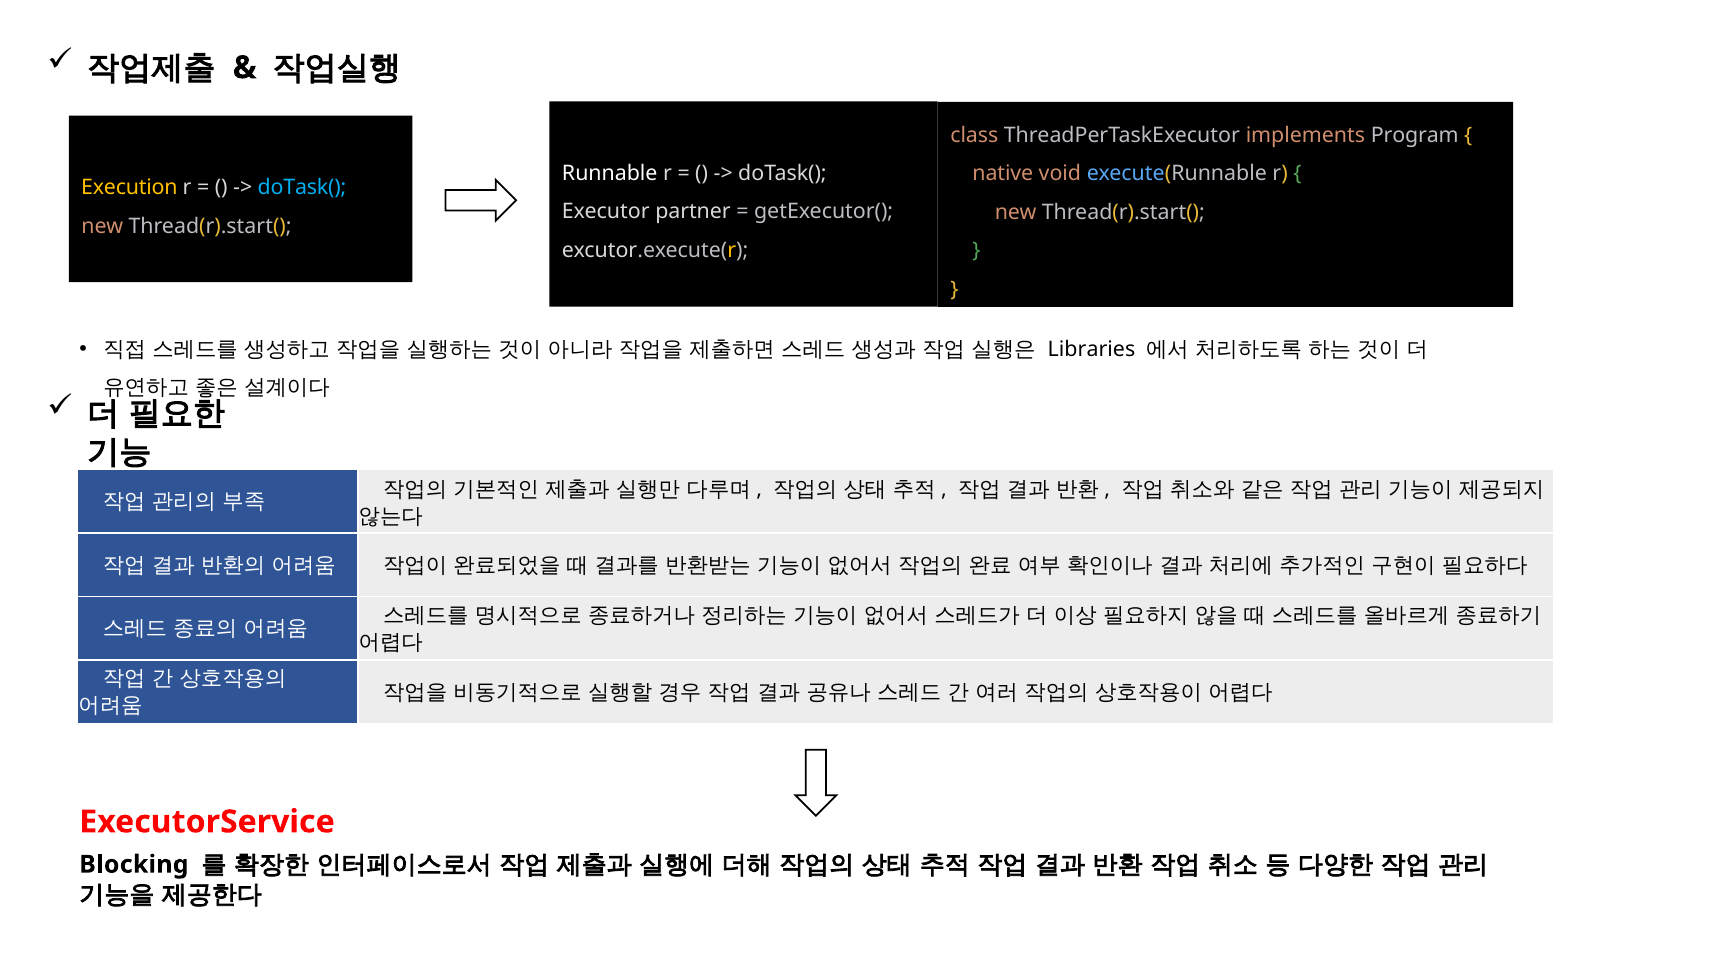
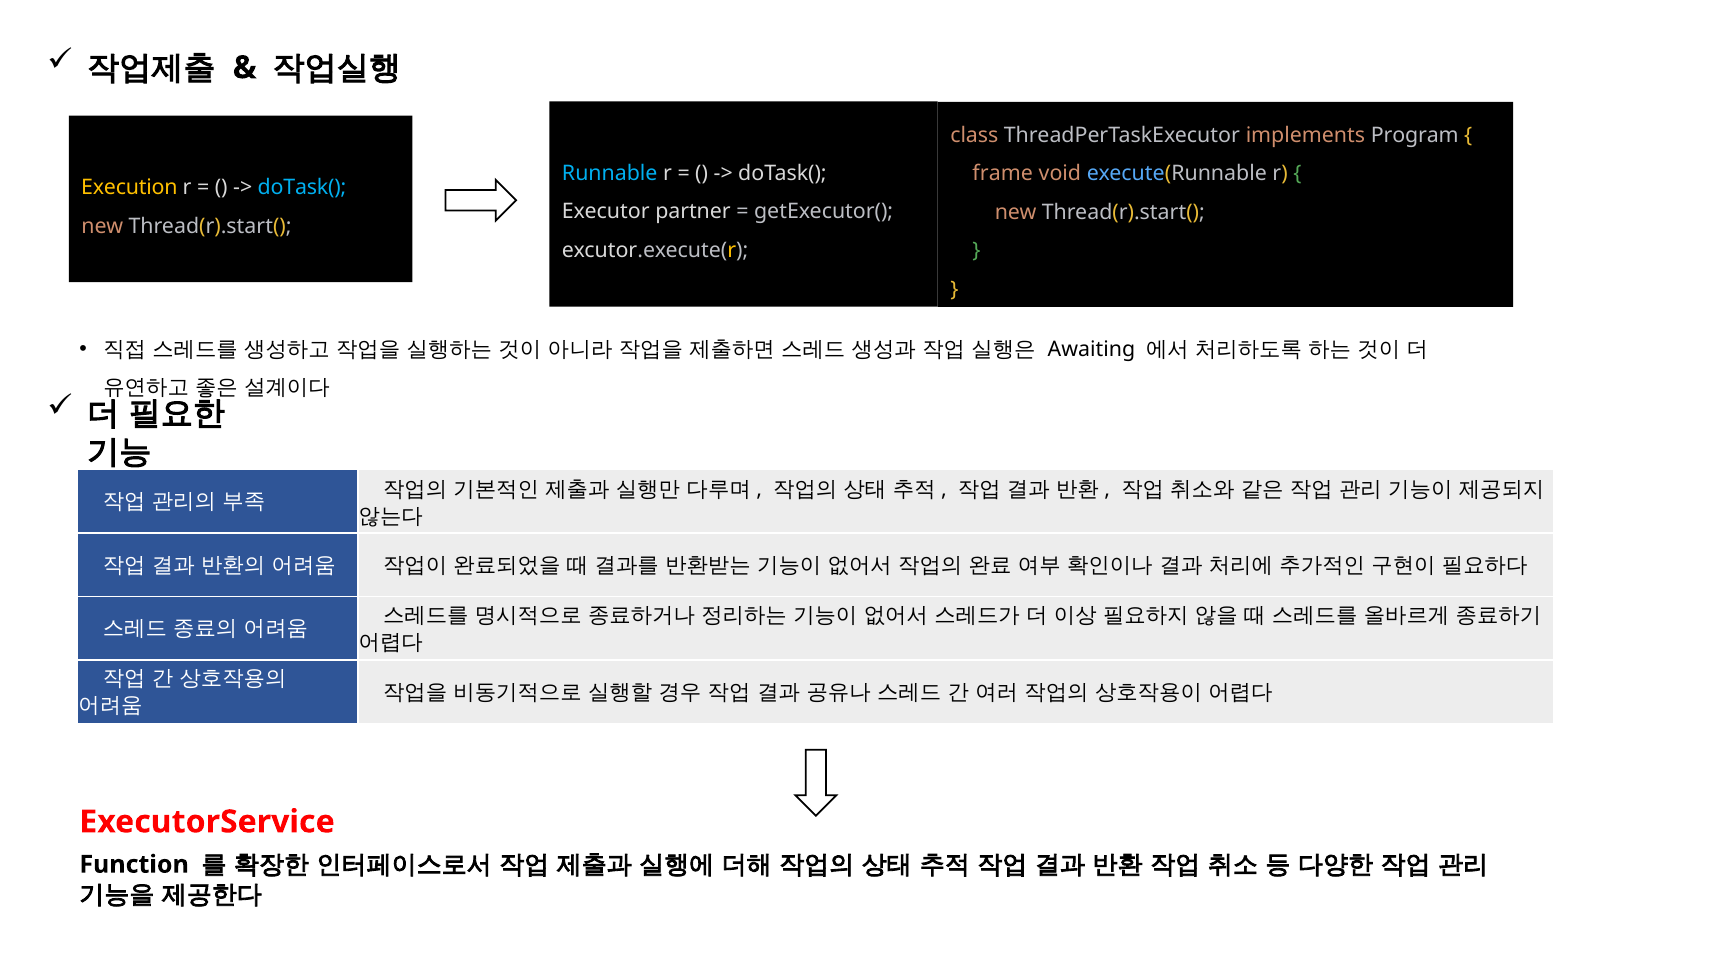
Runnable colour: white -> light blue (610, 173)
native: native -> frame (1003, 174)
Libraries: Libraries -> Awaiting (1091, 349)
Blocking: Blocking -> Function (134, 864)
